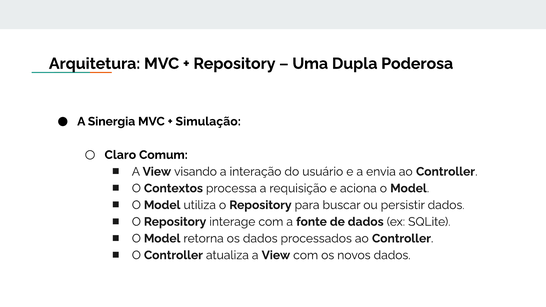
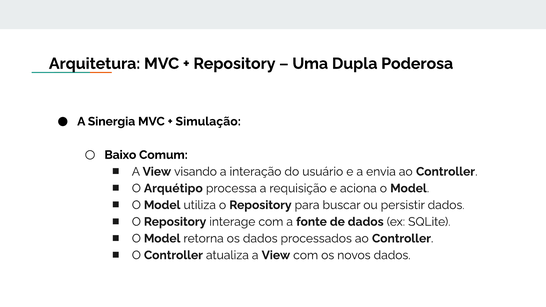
Claro: Claro -> Baixo (120, 155)
Contextos: Contextos -> Arquétipo (173, 188)
